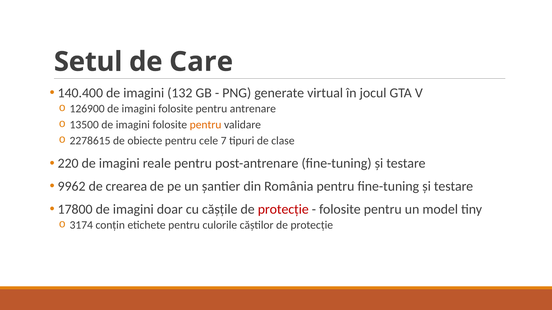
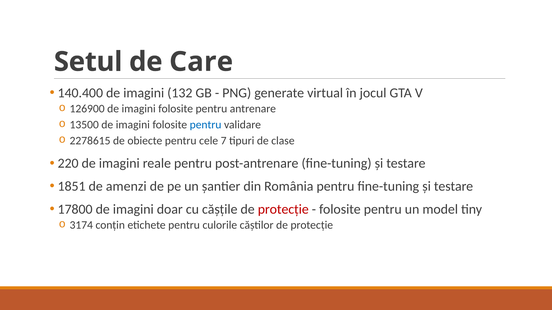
pentru colour: orange -> blue (206, 125)
9962: 9962 -> 1851 (72, 187)
crearea: crearea -> amenzi (126, 187)
